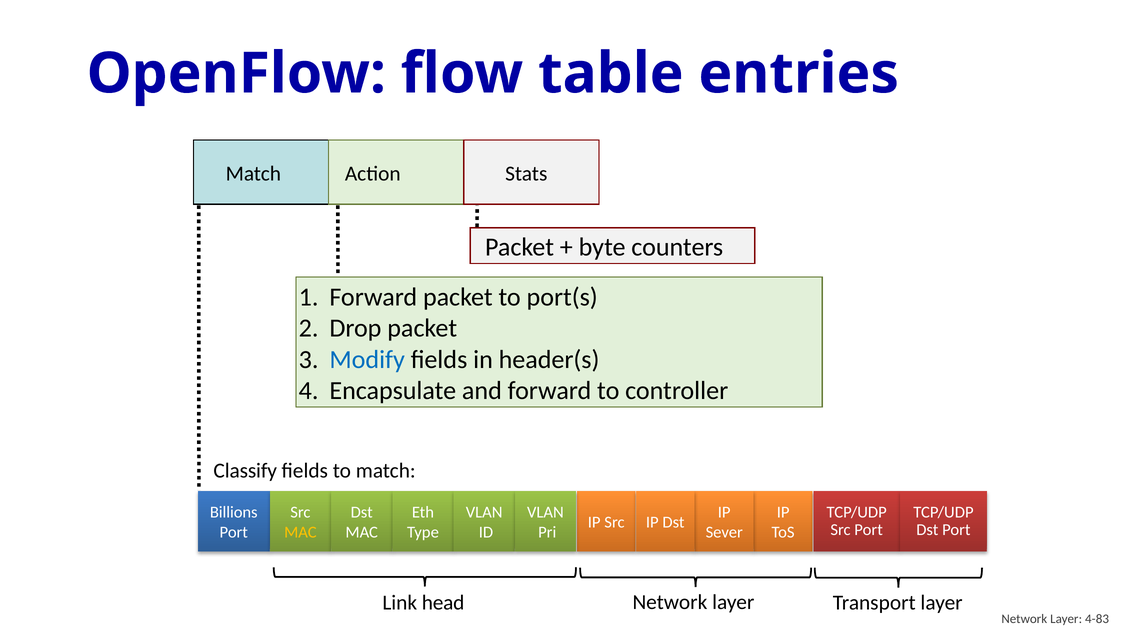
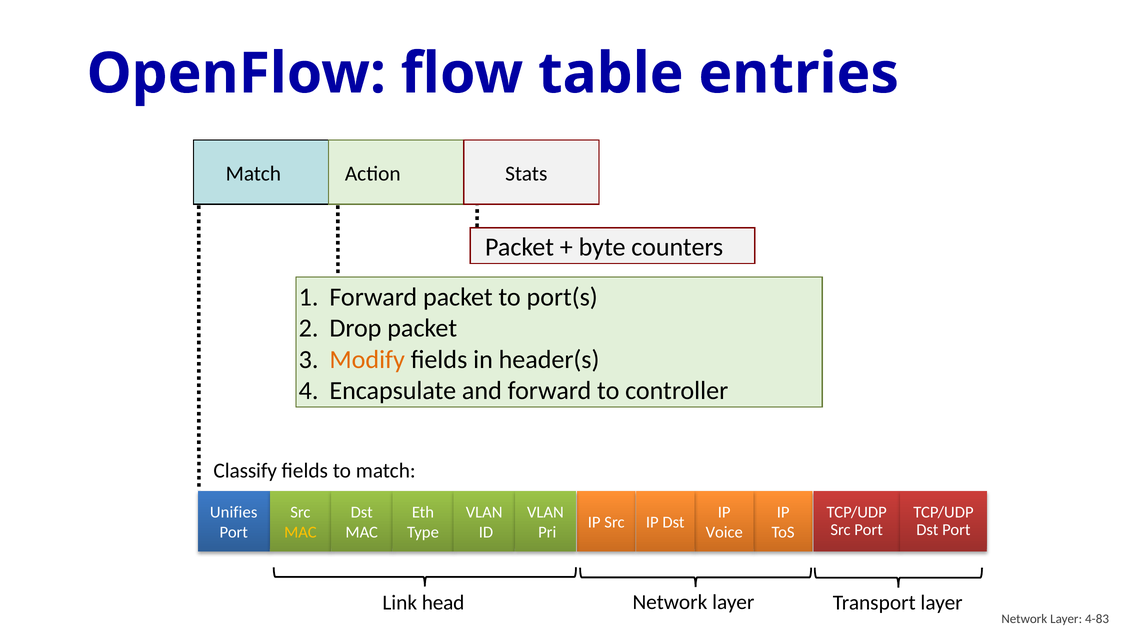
Modify colour: blue -> orange (367, 360)
Billions: Billions -> Unifies (234, 513)
Sever: Sever -> Voice (724, 533)
